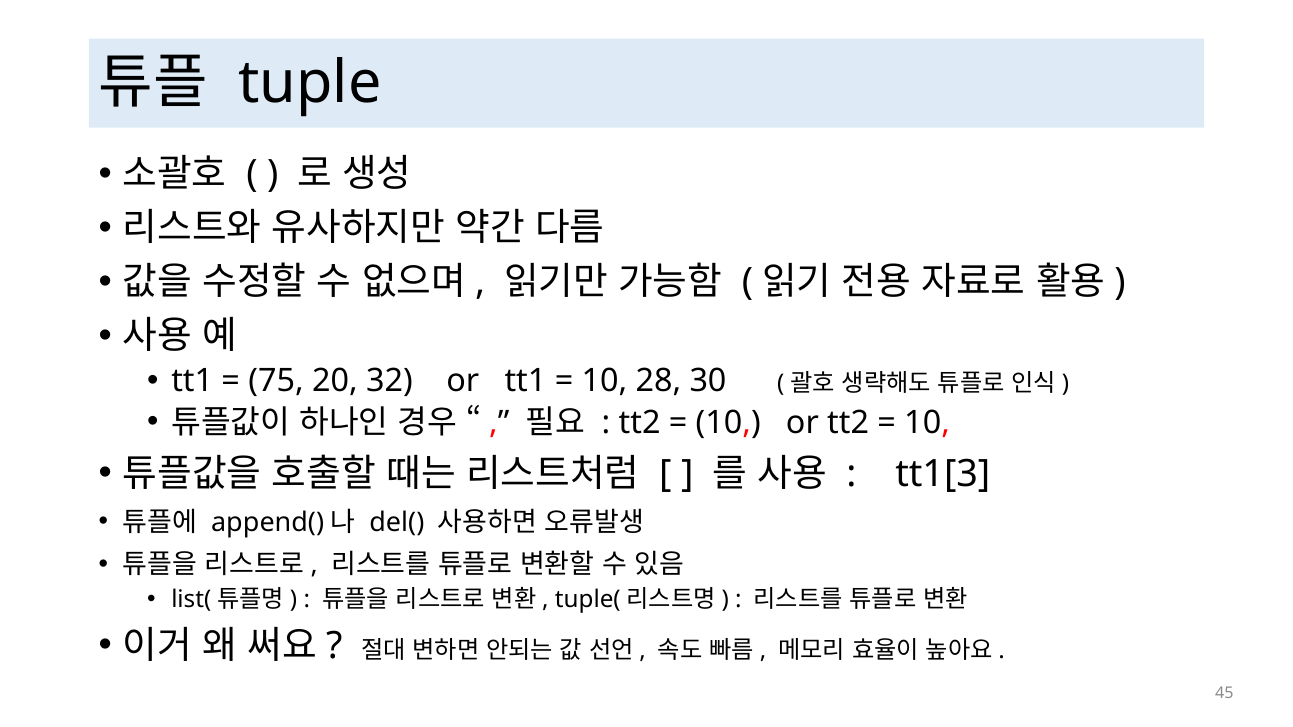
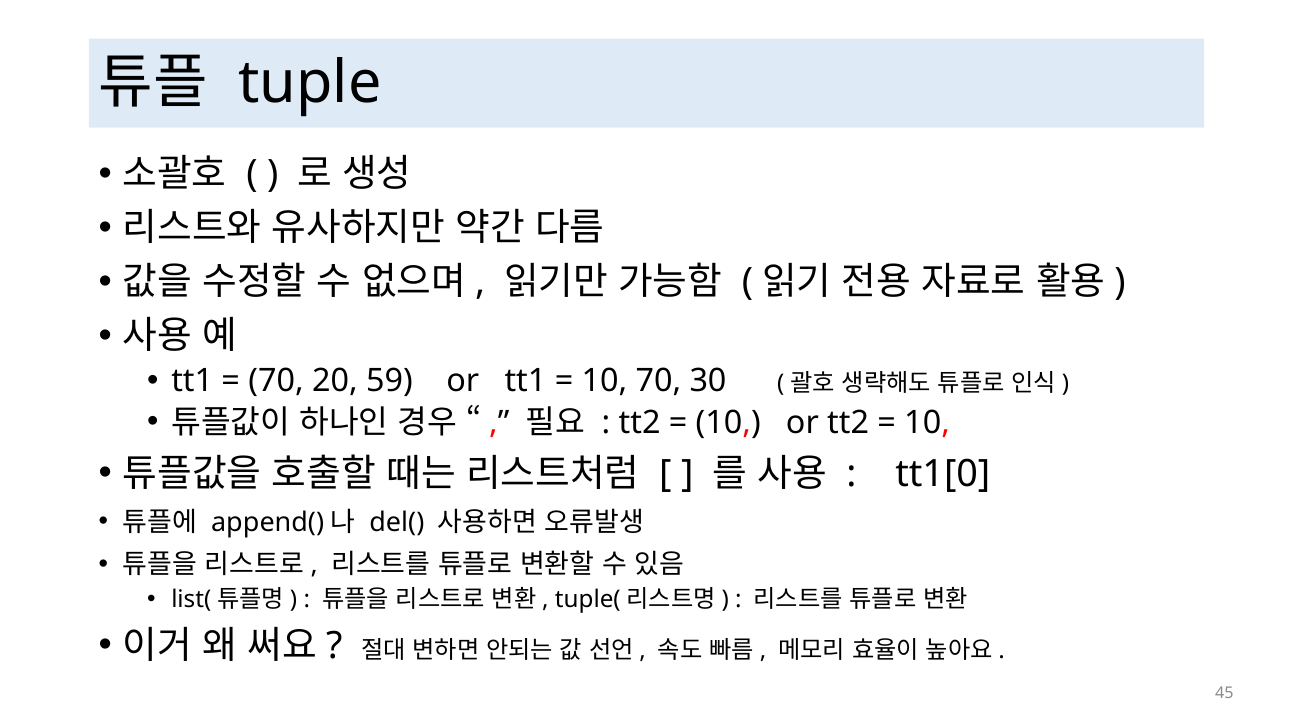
75: 75 -> 70 (276, 381)
32: 32 -> 59 (389, 381)
10 28: 28 -> 70 (658, 381)
tt1[3: tt1[3 -> tt1[0 (943, 474)
